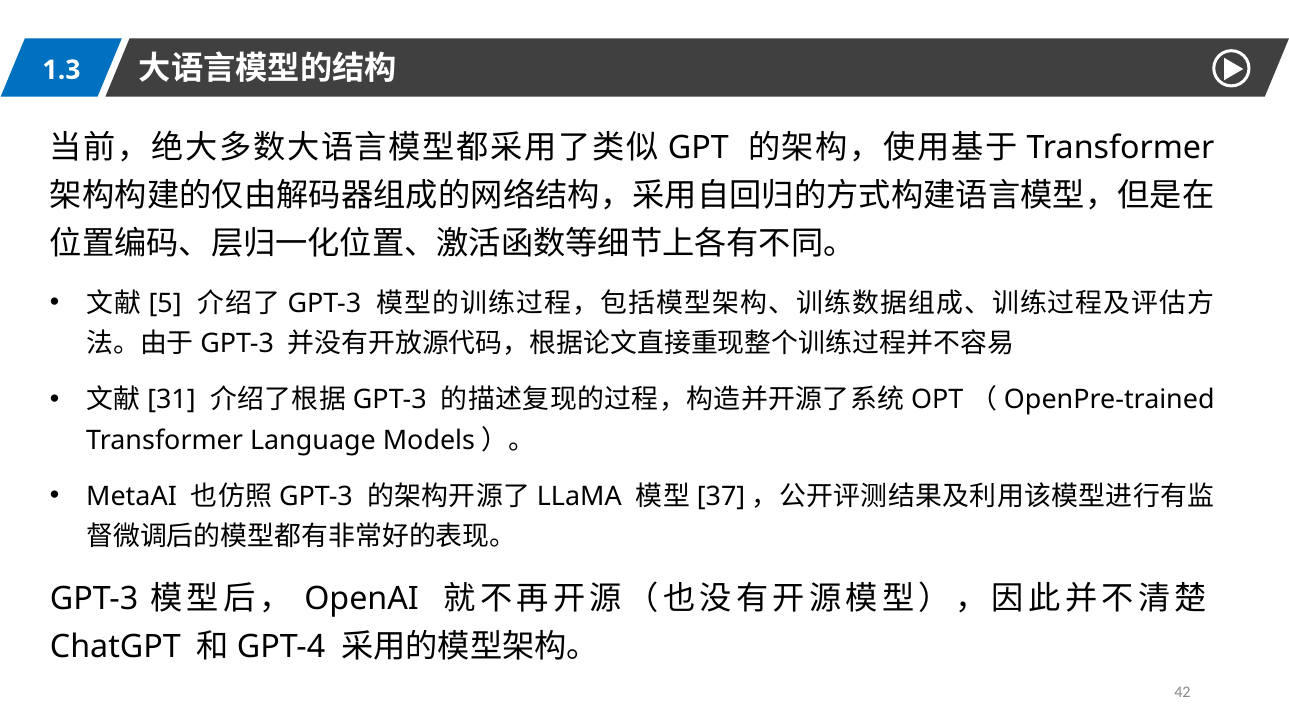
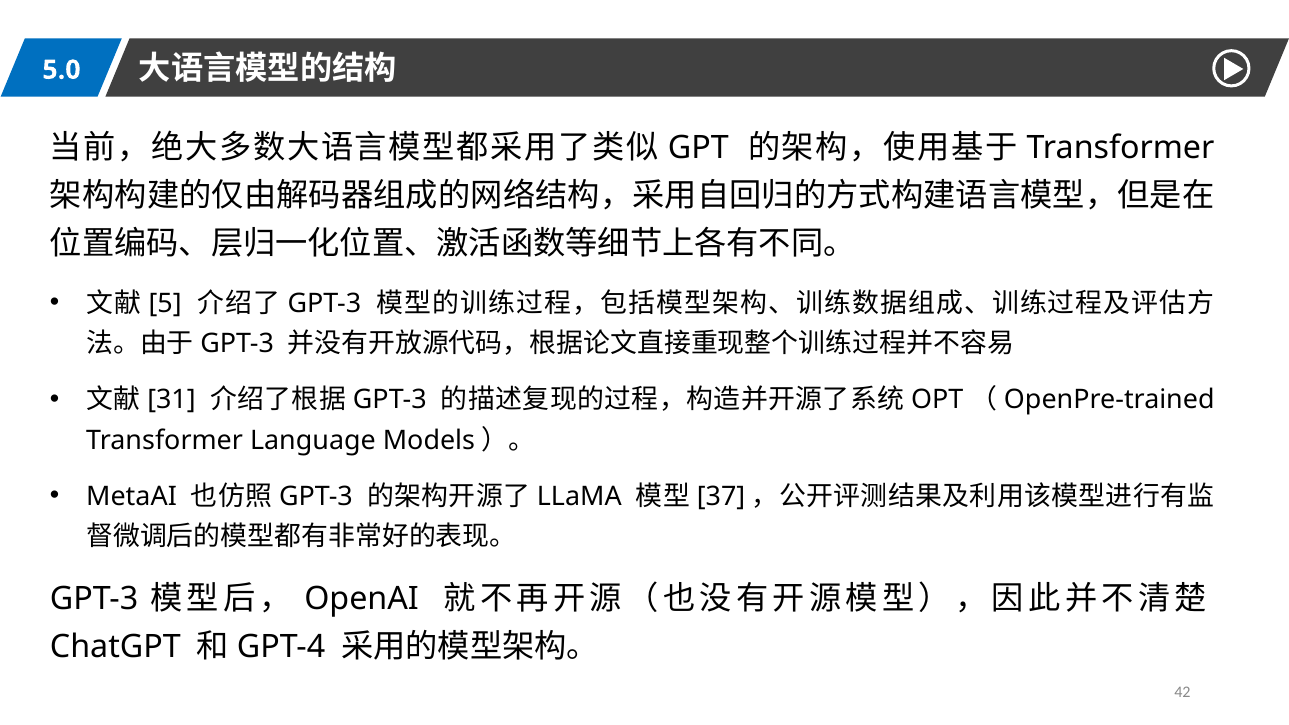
1.3: 1.3 -> 5.0 (61, 70)
